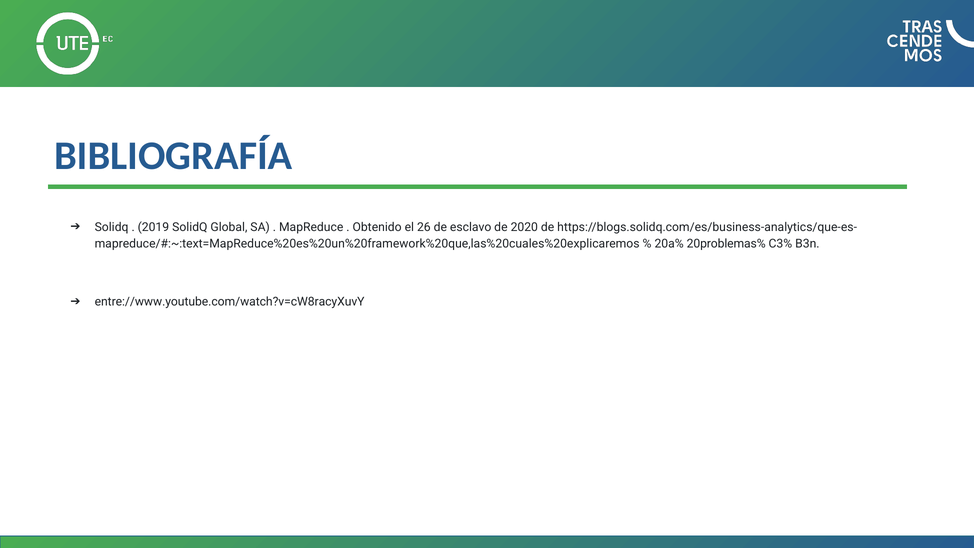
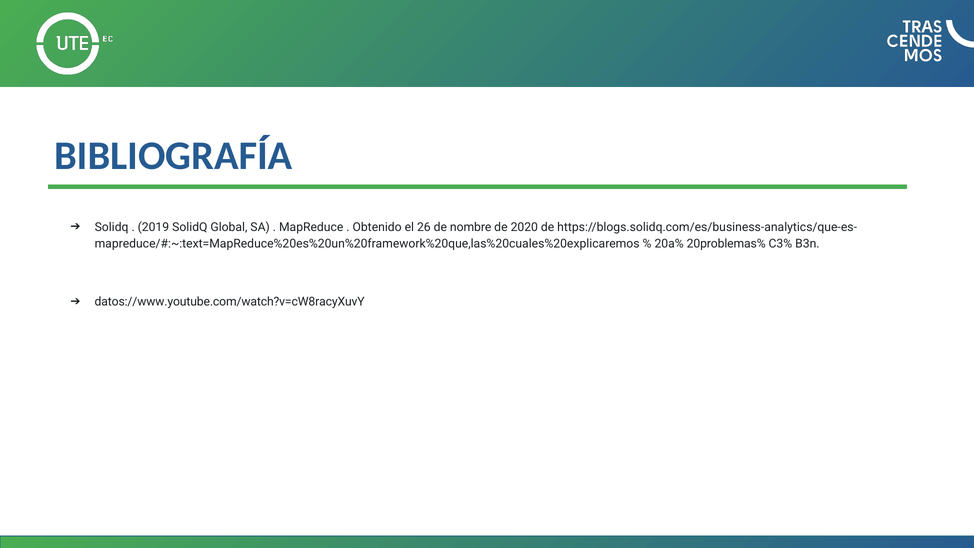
esclavo: esclavo -> nombre (471, 227)
entre://www.youtube.com/watch?v=cW8racyXuvY: entre://www.youtube.com/watch?v=cW8racyXuvY -> datos://www.youtube.com/watch?v=cW8racyXuvY (230, 302)
